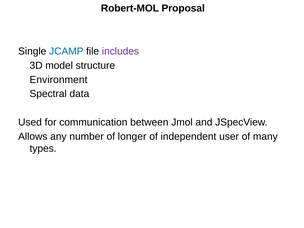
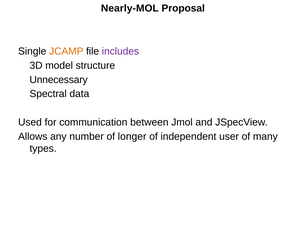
Robert-MOL: Robert-MOL -> Nearly-MOL (130, 8)
JCAMP colour: blue -> orange (66, 51)
Environment: Environment -> Unnecessary (59, 80)
